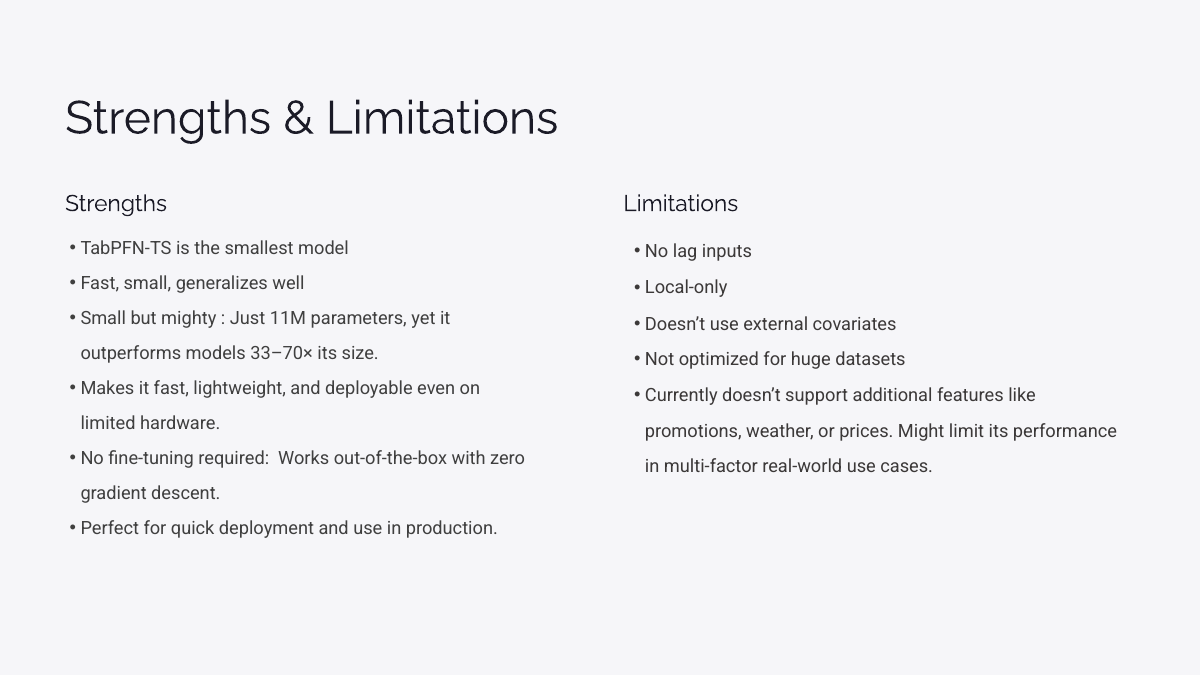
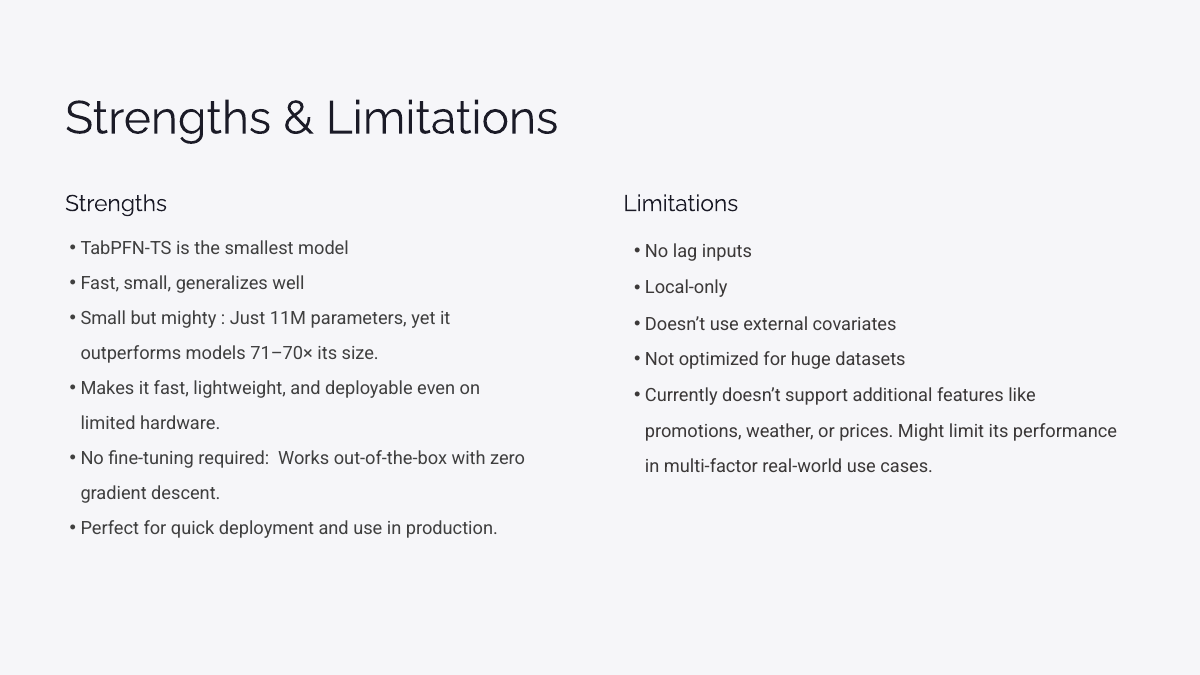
33–70×: 33–70× -> 71–70× (282, 353)
